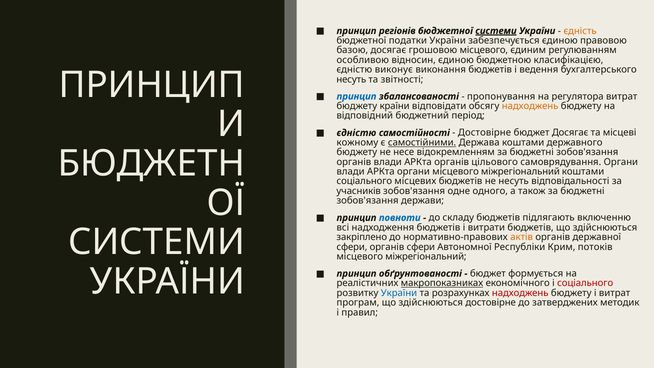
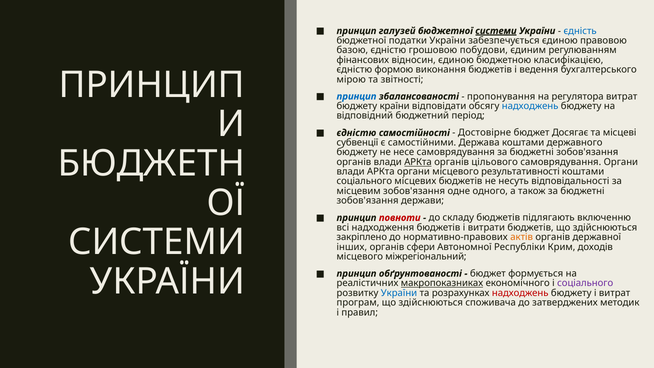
регіонів: регіонів -> галузей (397, 31)
єдність colour: orange -> blue (580, 31)
базою досягає: досягає -> єдністю (388, 50)
грошовою місцевого: місцевого -> побудови (484, 50)
особливою: особливою -> фінансових (363, 60)
виконує: виконує -> формою (394, 70)
несуть: несуть -> мірою (351, 79)
надходжень colour: orange -> blue (530, 106)
кожному: кожному -> субвенції (357, 142)
самостійними underline: present -> none (422, 142)
несе відокремленням: відокремленням -> самоврядування (456, 152)
АРКта underline: none -> present (418, 162)
органи місцевого міжрегіональний: міжрегіональний -> результативності (520, 172)
учасників: учасників -> місцевим (359, 191)
повноти colour: blue -> red (400, 218)
сфери: сфери -> інших (352, 247)
потоків: потоків -> доходів (595, 247)
соціального colour: red -> purple (585, 283)
здійснюються достовірне: достовірне -> споживача (491, 303)
